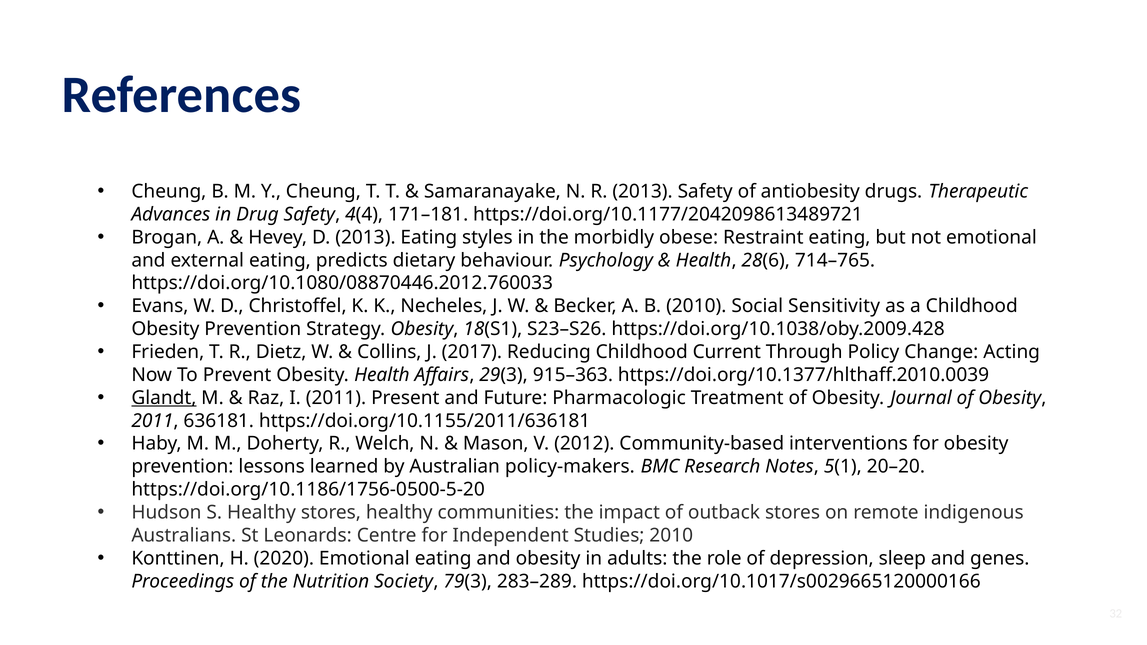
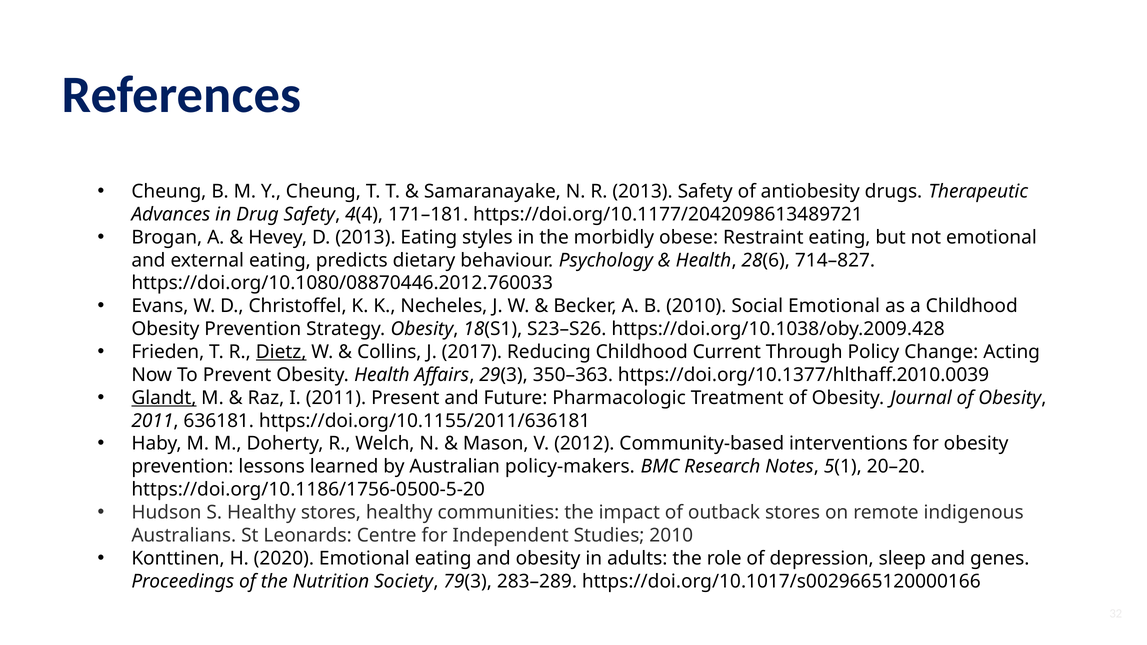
714–765: 714–765 -> 714–827 (835, 260)
Social Sensitivity: Sensitivity -> Emotional (834, 306)
Dietz underline: none -> present (281, 352)
915–363: 915–363 -> 350–363 (573, 375)
